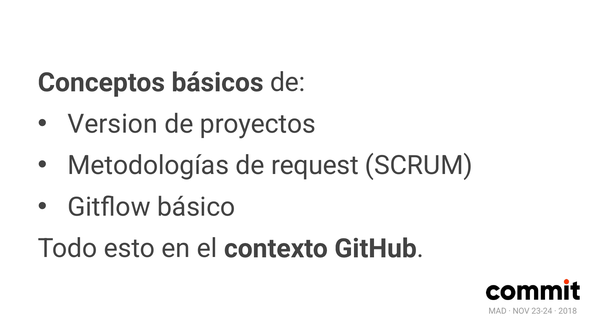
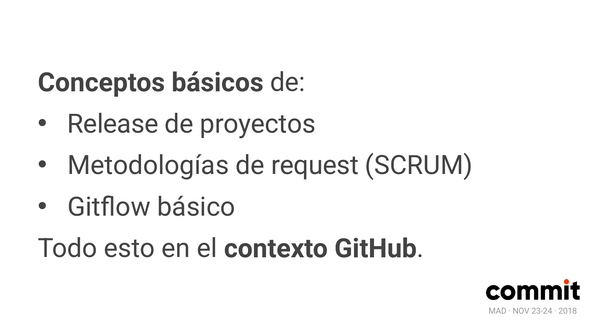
Version: Version -> Release (113, 124)
